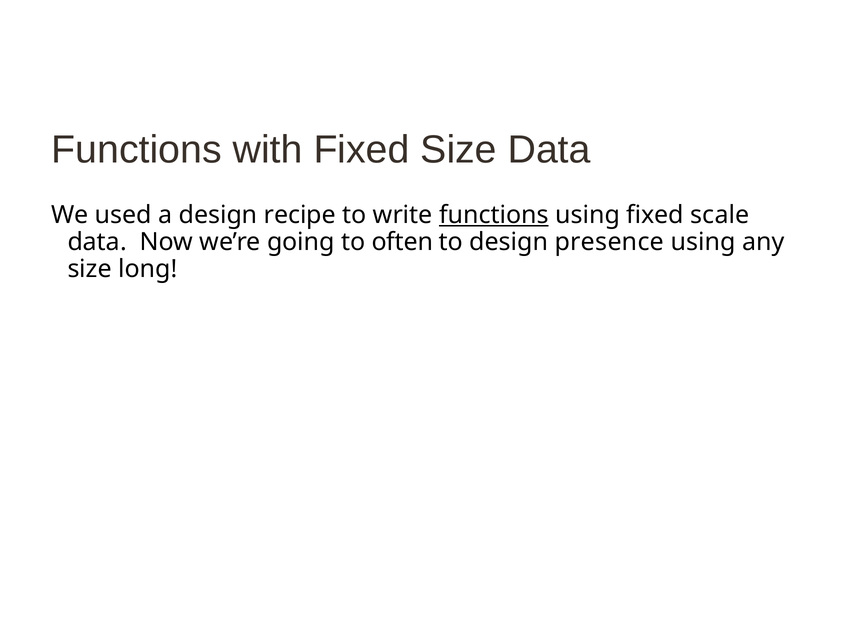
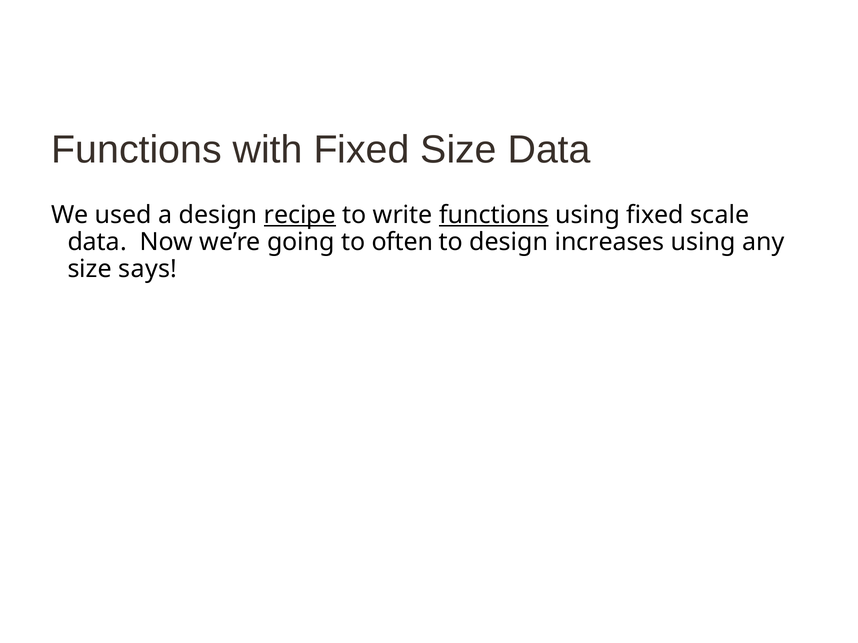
recipe underline: none -> present (300, 215)
presence: presence -> increases (610, 242)
long: long -> says (148, 269)
